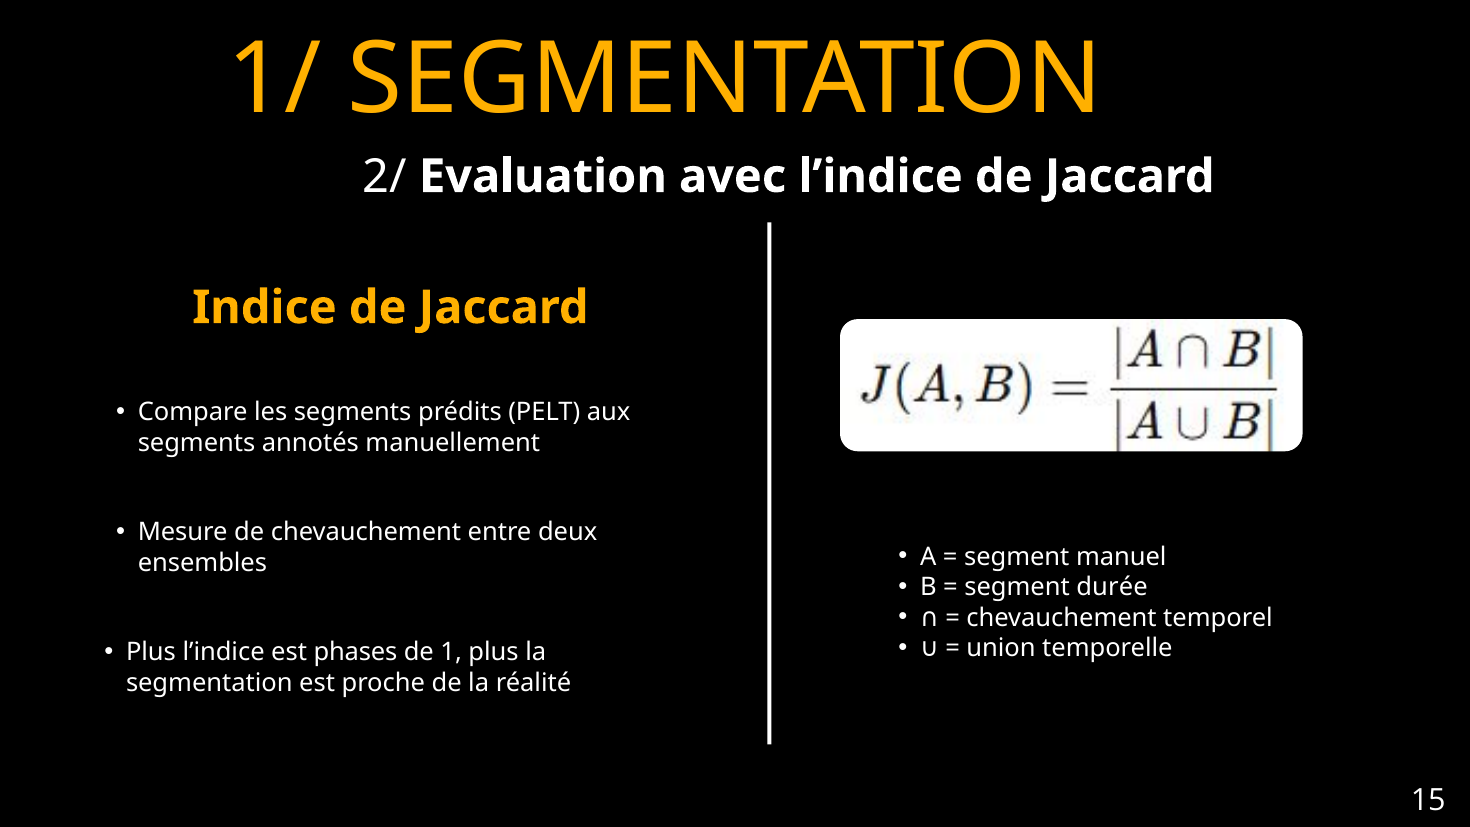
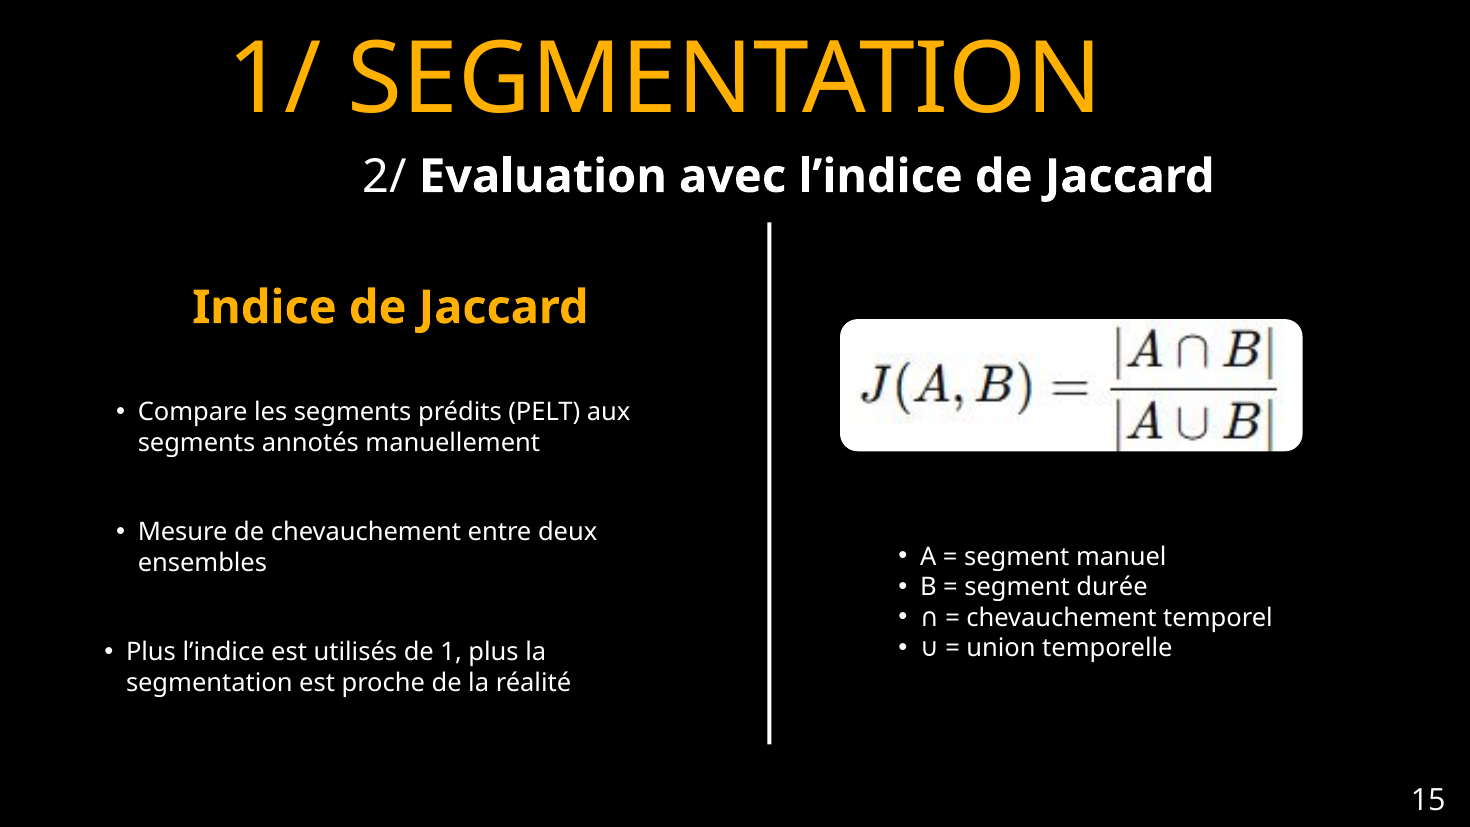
phases: phases -> utilisés (355, 652)
